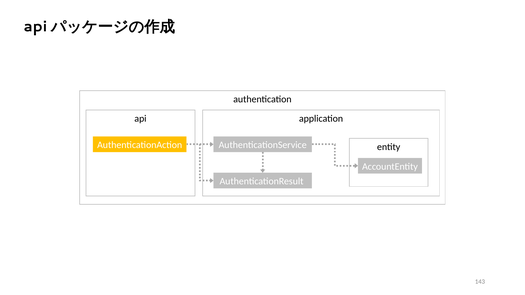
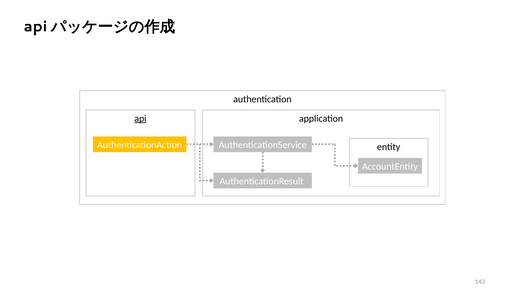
api underline: none -> present (140, 119)
